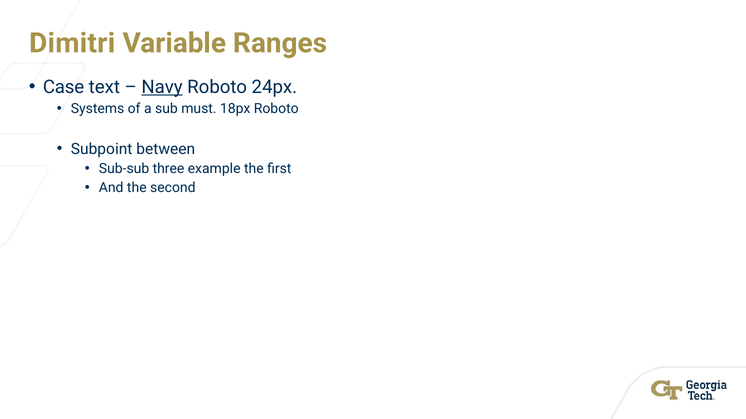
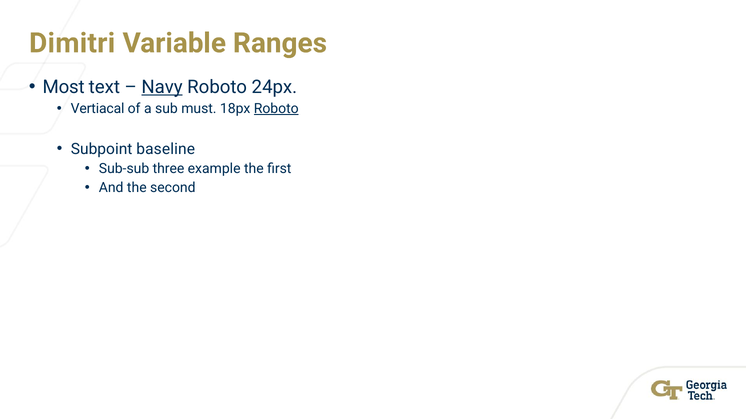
Case: Case -> Most (64, 87)
Systems: Systems -> Vertiacal (98, 109)
Roboto underline: none -> present (276, 109)
between: between -> baseline (166, 149)
